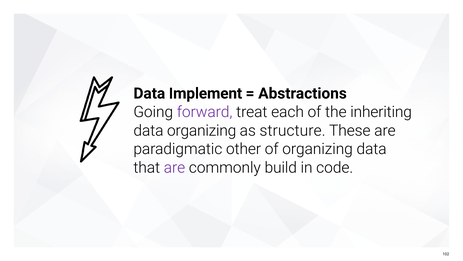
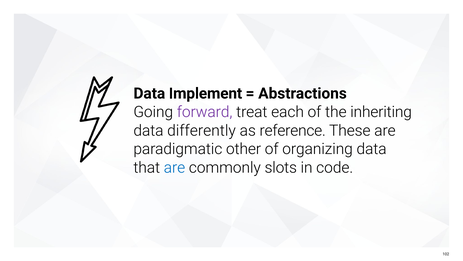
data organizing: organizing -> differently (202, 130)
structure: structure -> reference (293, 130)
are colour: purple -> blue (175, 167)
build: build -> slots (281, 167)
